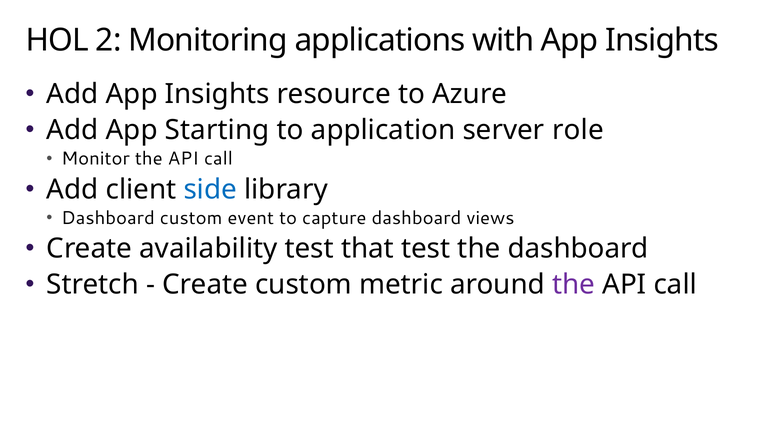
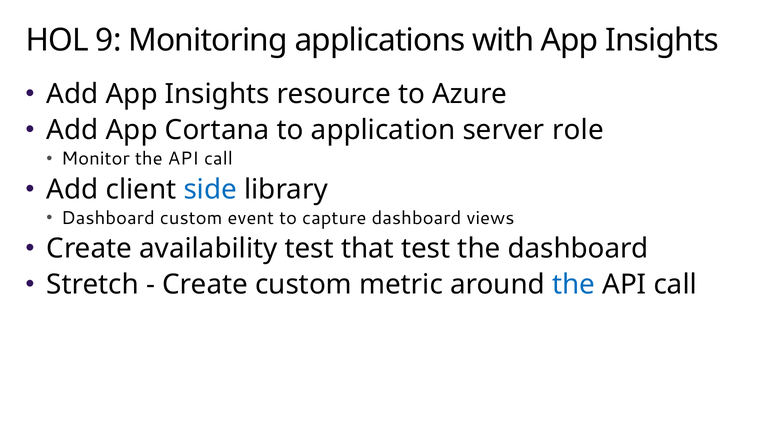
2: 2 -> 9 (109, 40)
Starting: Starting -> Cortana (217, 130)
the colour: purple -> blue (574, 284)
